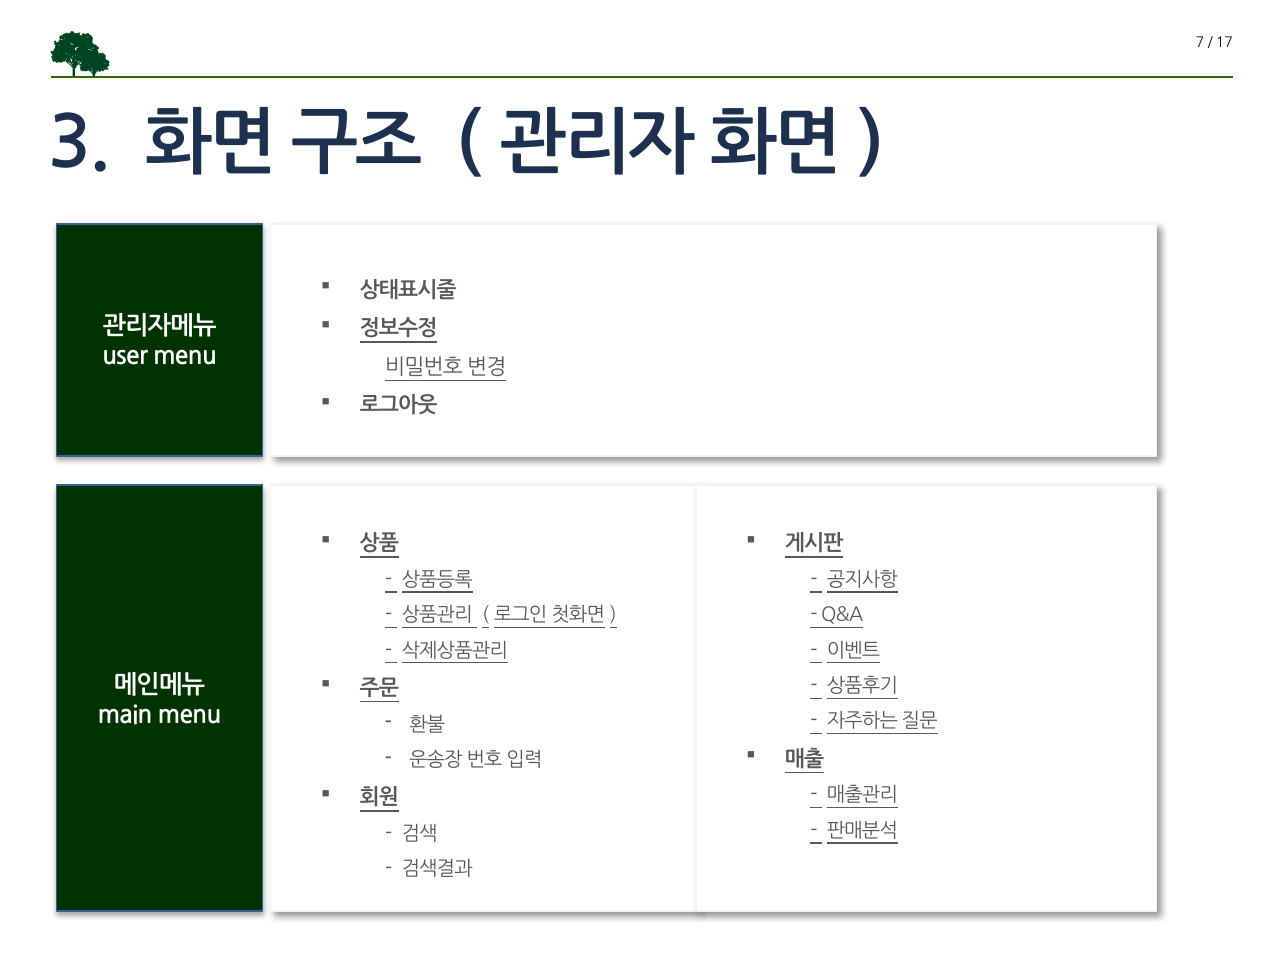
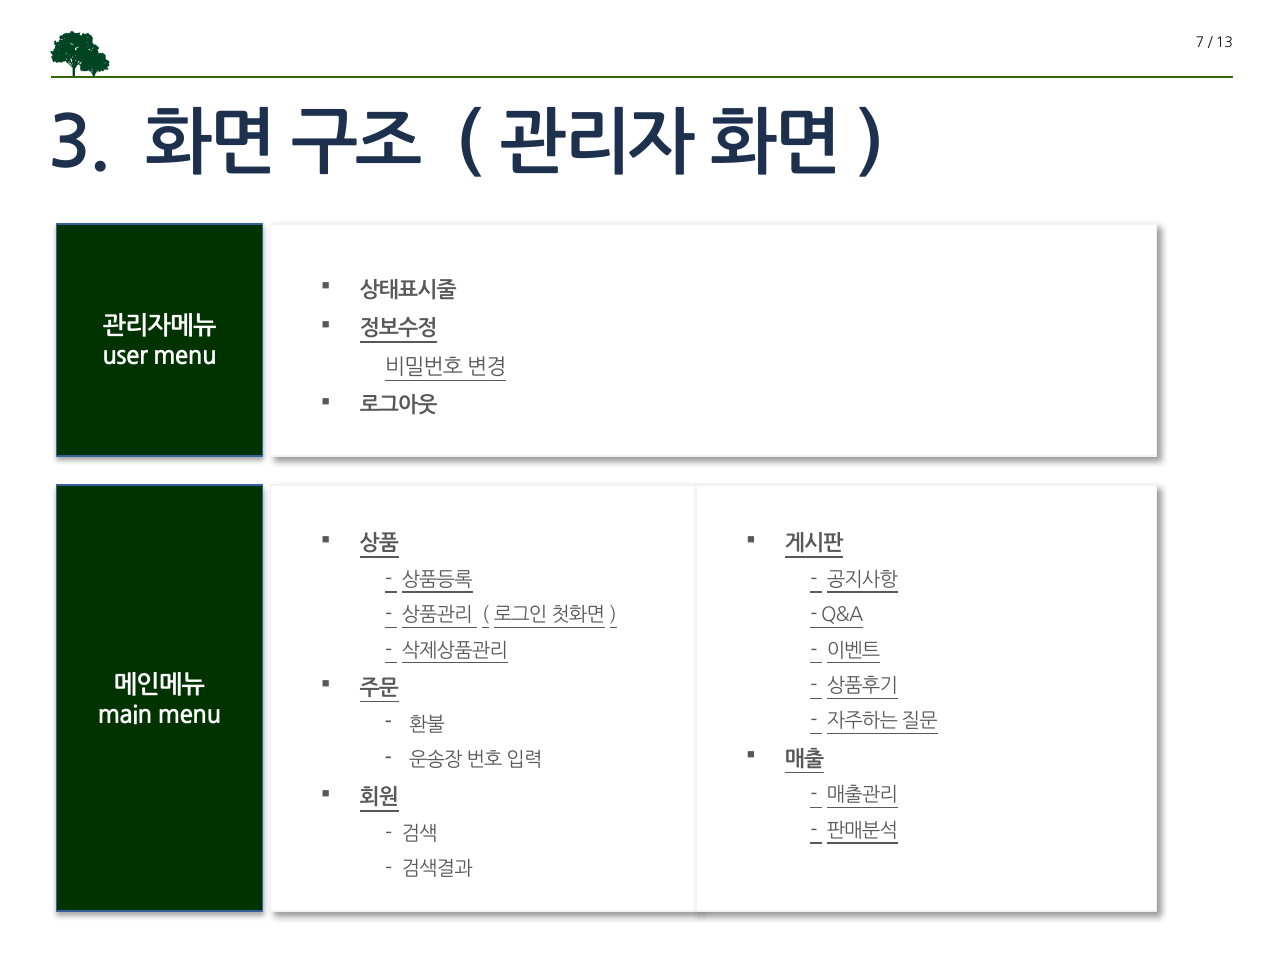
17: 17 -> 13 (1224, 43)
